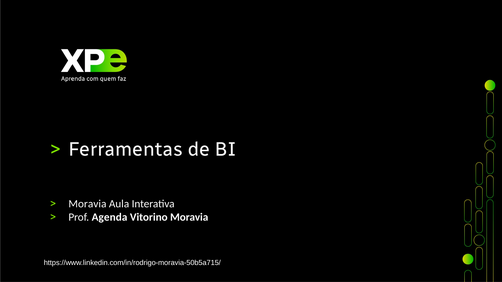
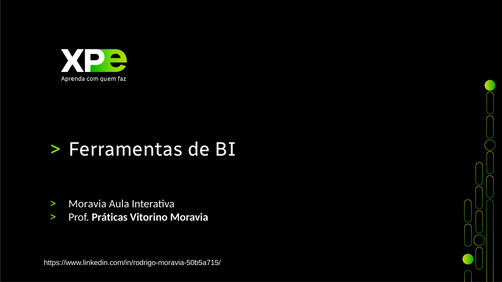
Agenda: Agenda -> Práticas (110, 218)
